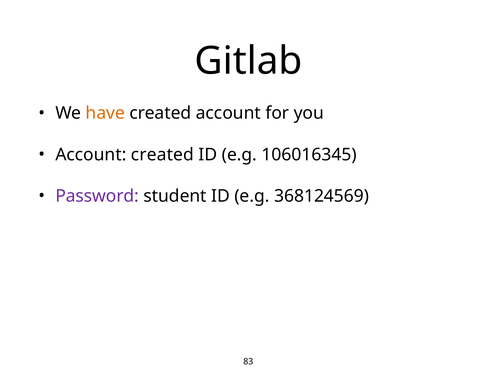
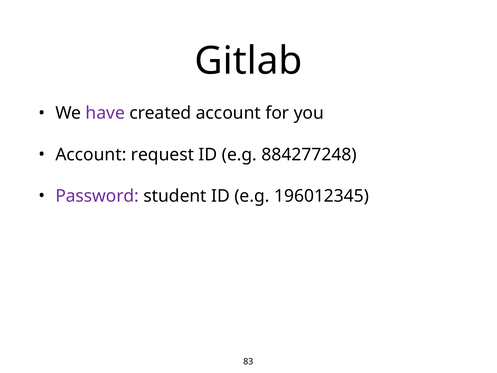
have colour: orange -> purple (105, 113)
Account created: created -> request (162, 155)
106016345: 106016345 -> 884277248 (309, 155)
368124569: 368124569 -> 196012345 (322, 196)
